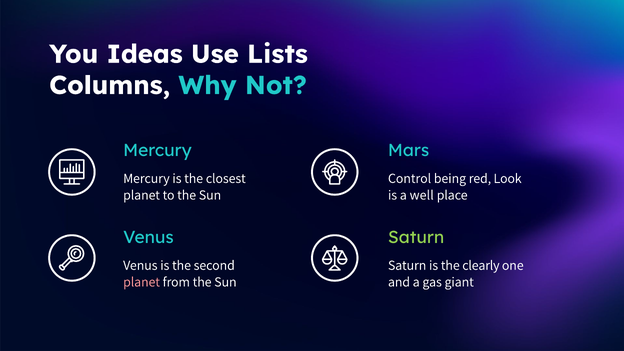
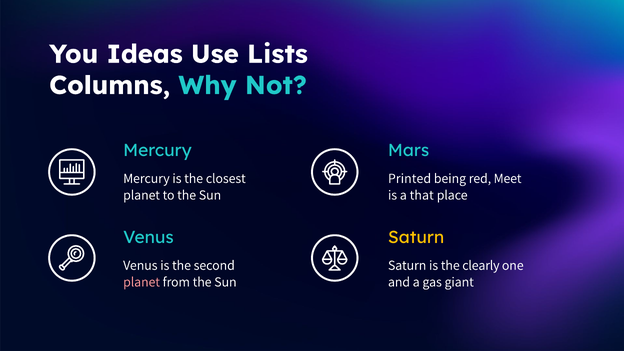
Control: Control -> Printed (410, 178)
Look: Look -> Meet (508, 178)
well: well -> that (422, 195)
Saturn colour: light green -> yellow (416, 238)
